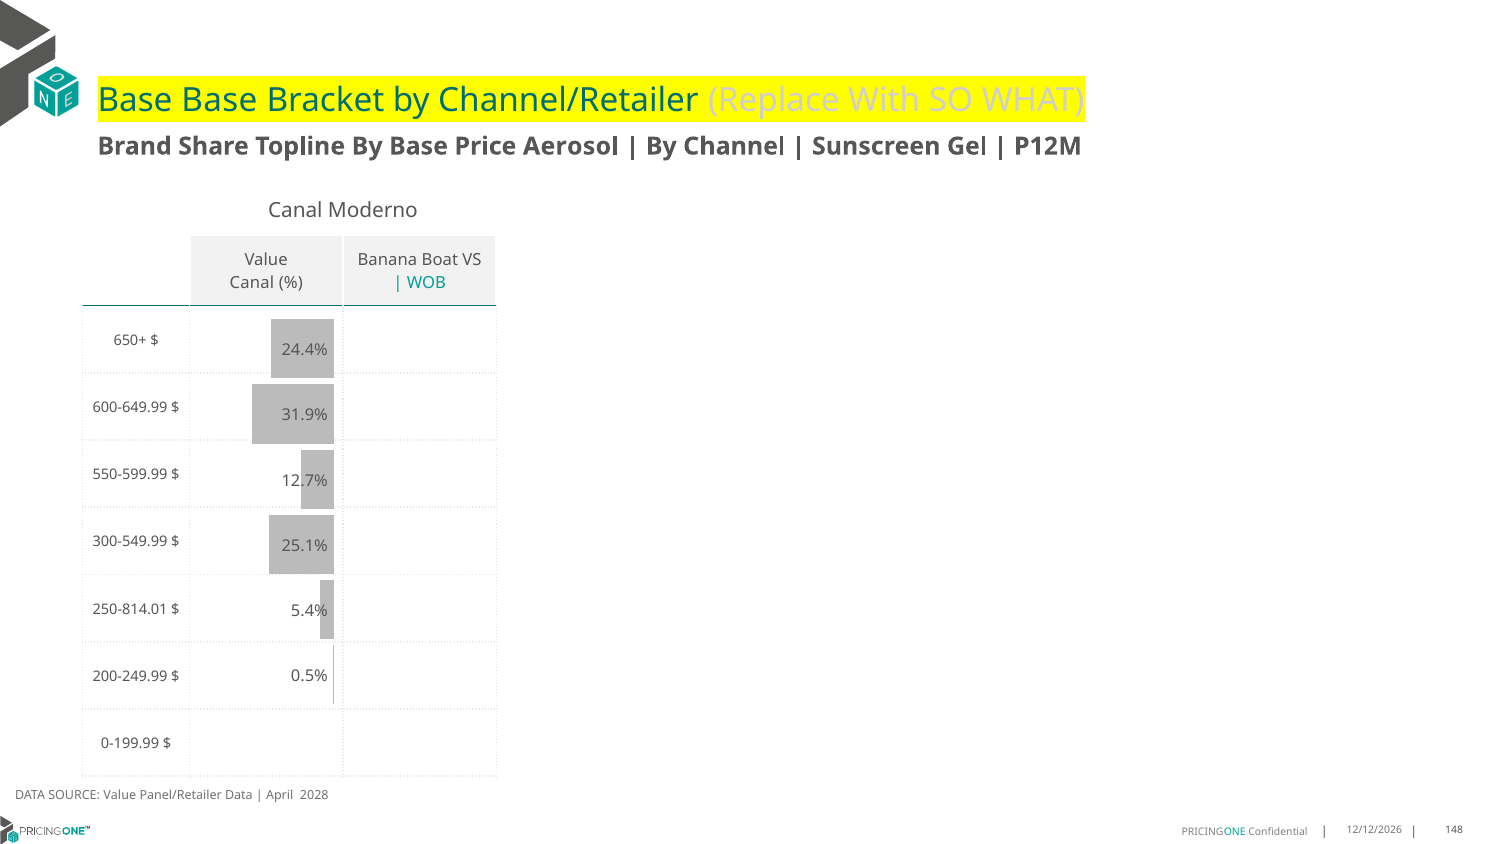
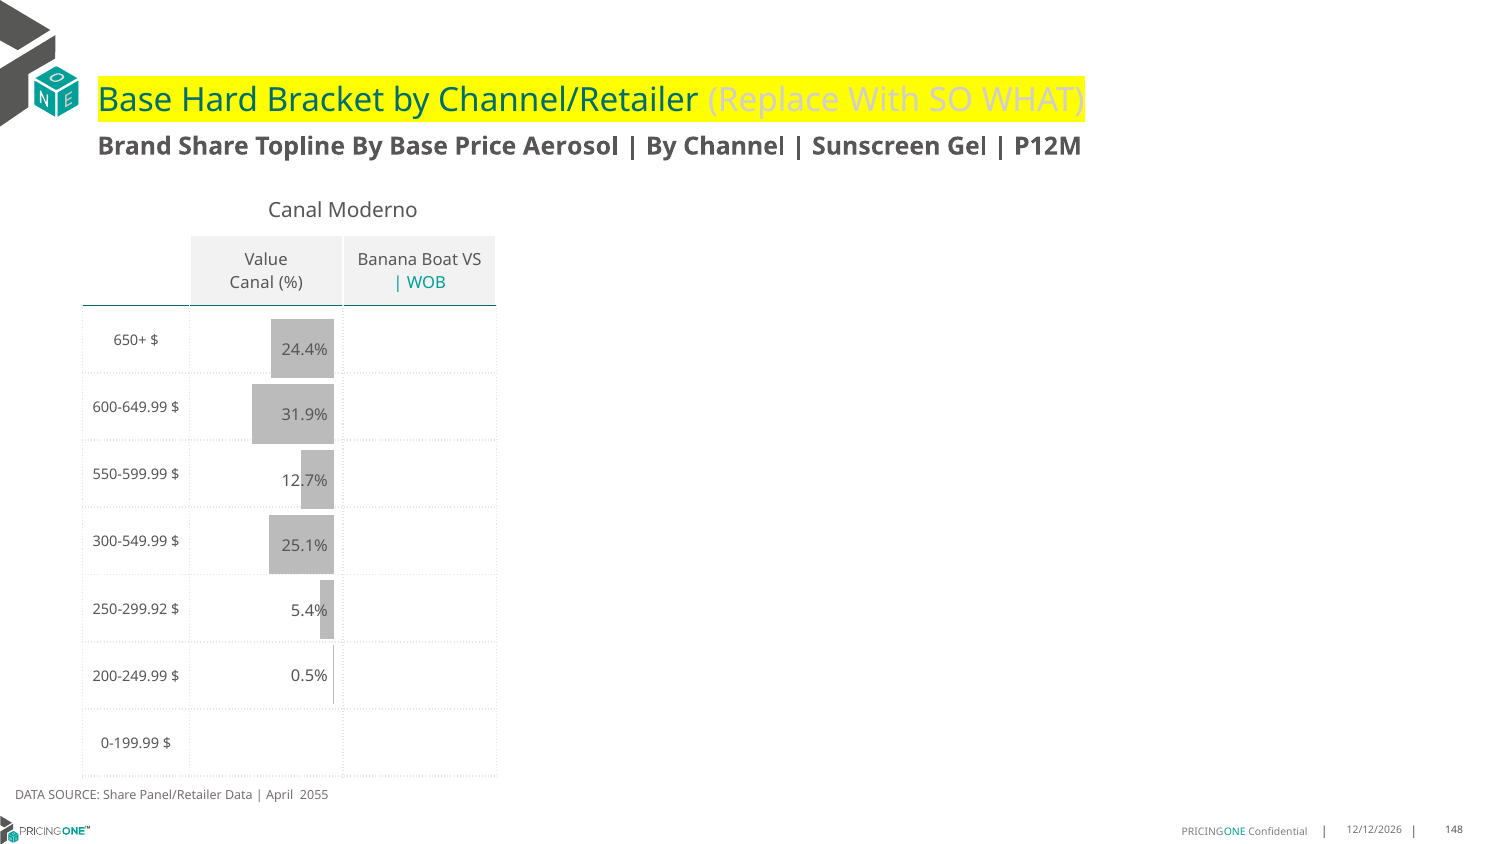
Base Base: Base -> Hard (220, 101)
250-814.01: 250-814.01 -> 250-299.92 (130, 609)
SOURCE Value: Value -> Share (120, 795)
2028: 2028 -> 2055 (314, 795)
